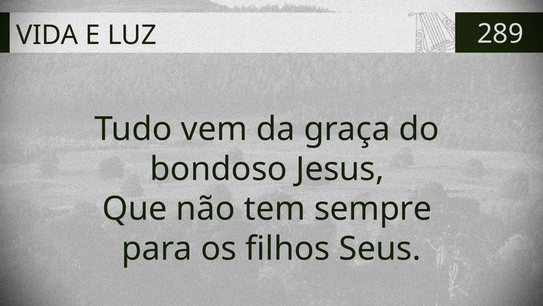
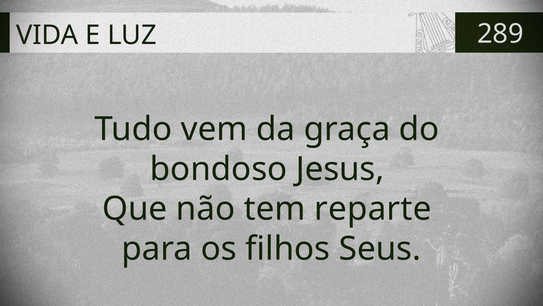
sempre: sempre -> reparte (373, 209)
